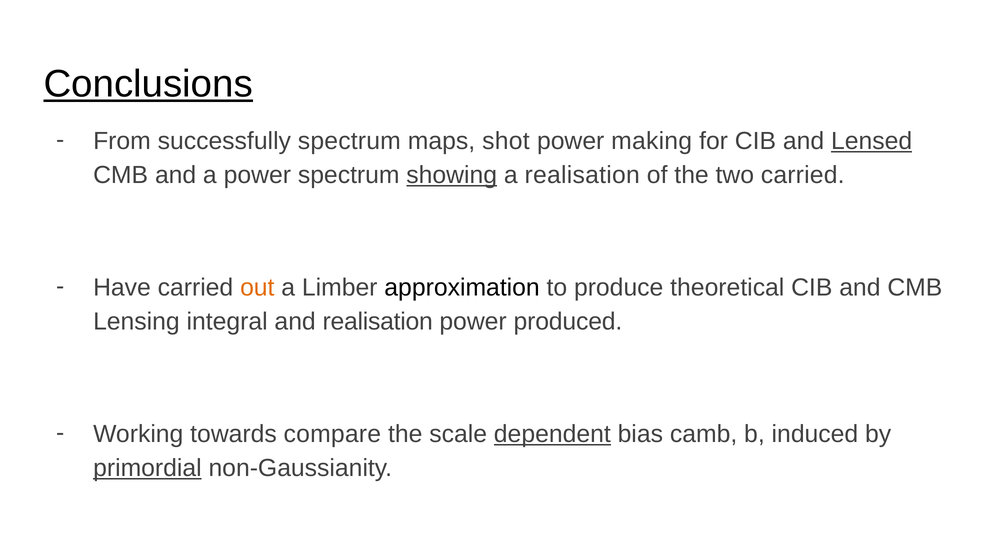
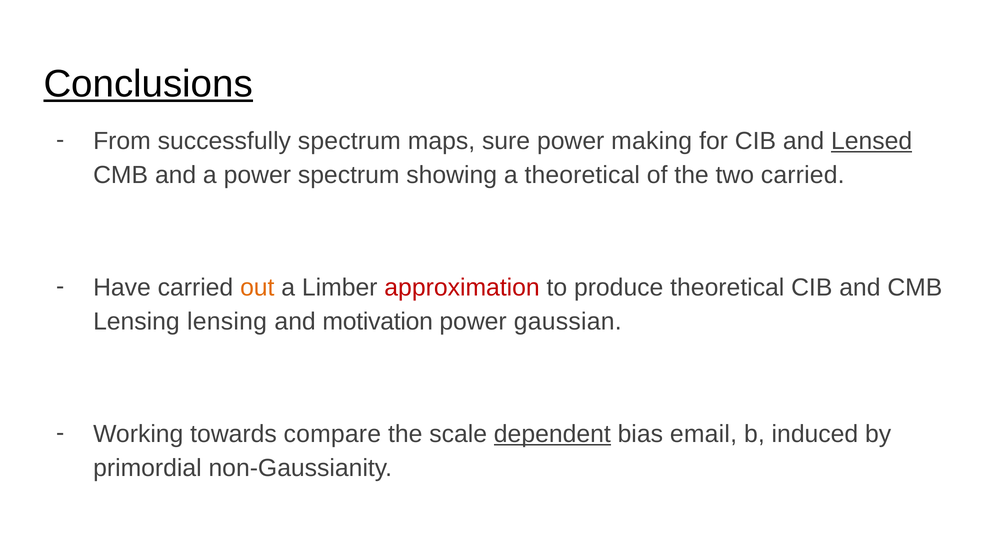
shot: shot -> sure (506, 141)
showing underline: present -> none (452, 175)
a realisation: realisation -> theoretical (582, 175)
approximation colour: black -> red (462, 288)
Lensing integral: integral -> lensing (227, 322)
and realisation: realisation -> motivation (378, 322)
produced: produced -> gaussian (568, 322)
camb: camb -> email (703, 434)
primordial underline: present -> none (147, 468)
